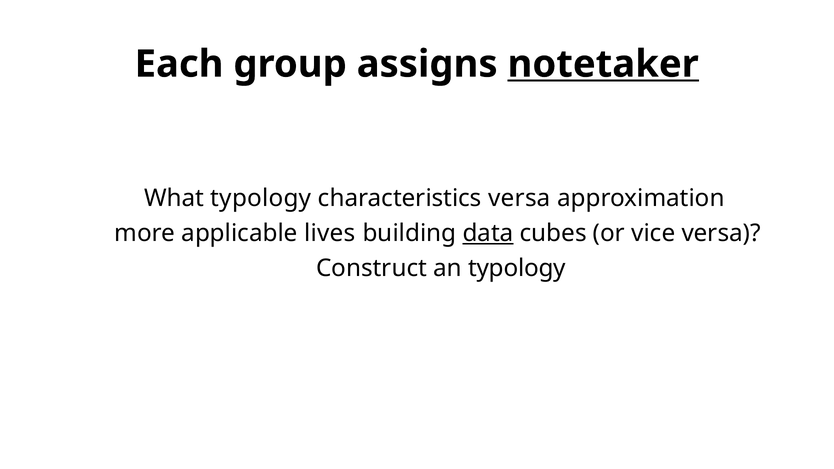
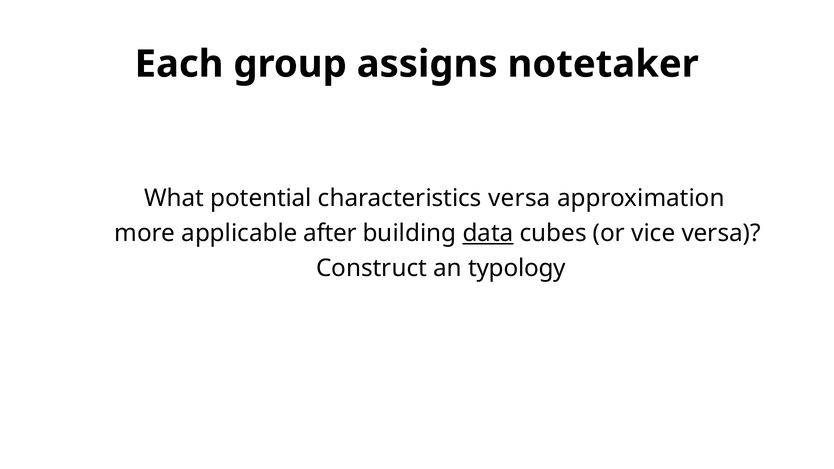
notetaker underline: present -> none (603, 64)
What typology: typology -> potential (261, 198)
lives: lives -> after (330, 233)
